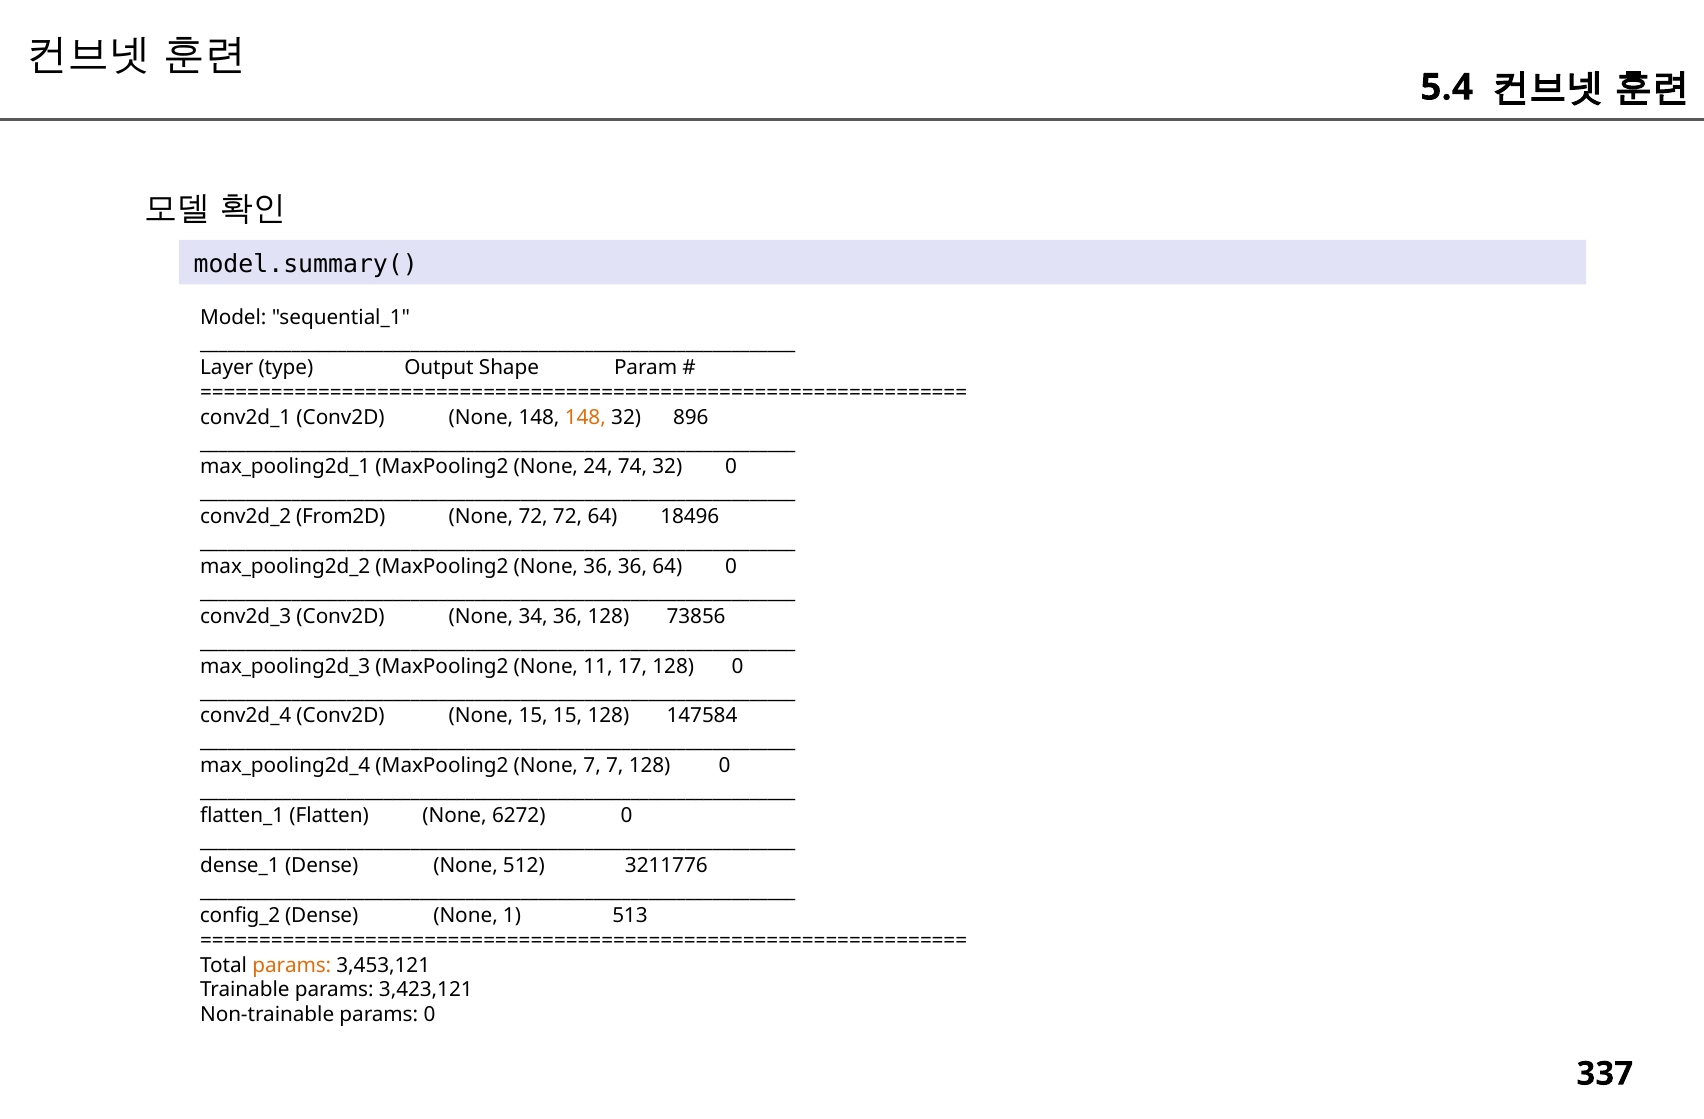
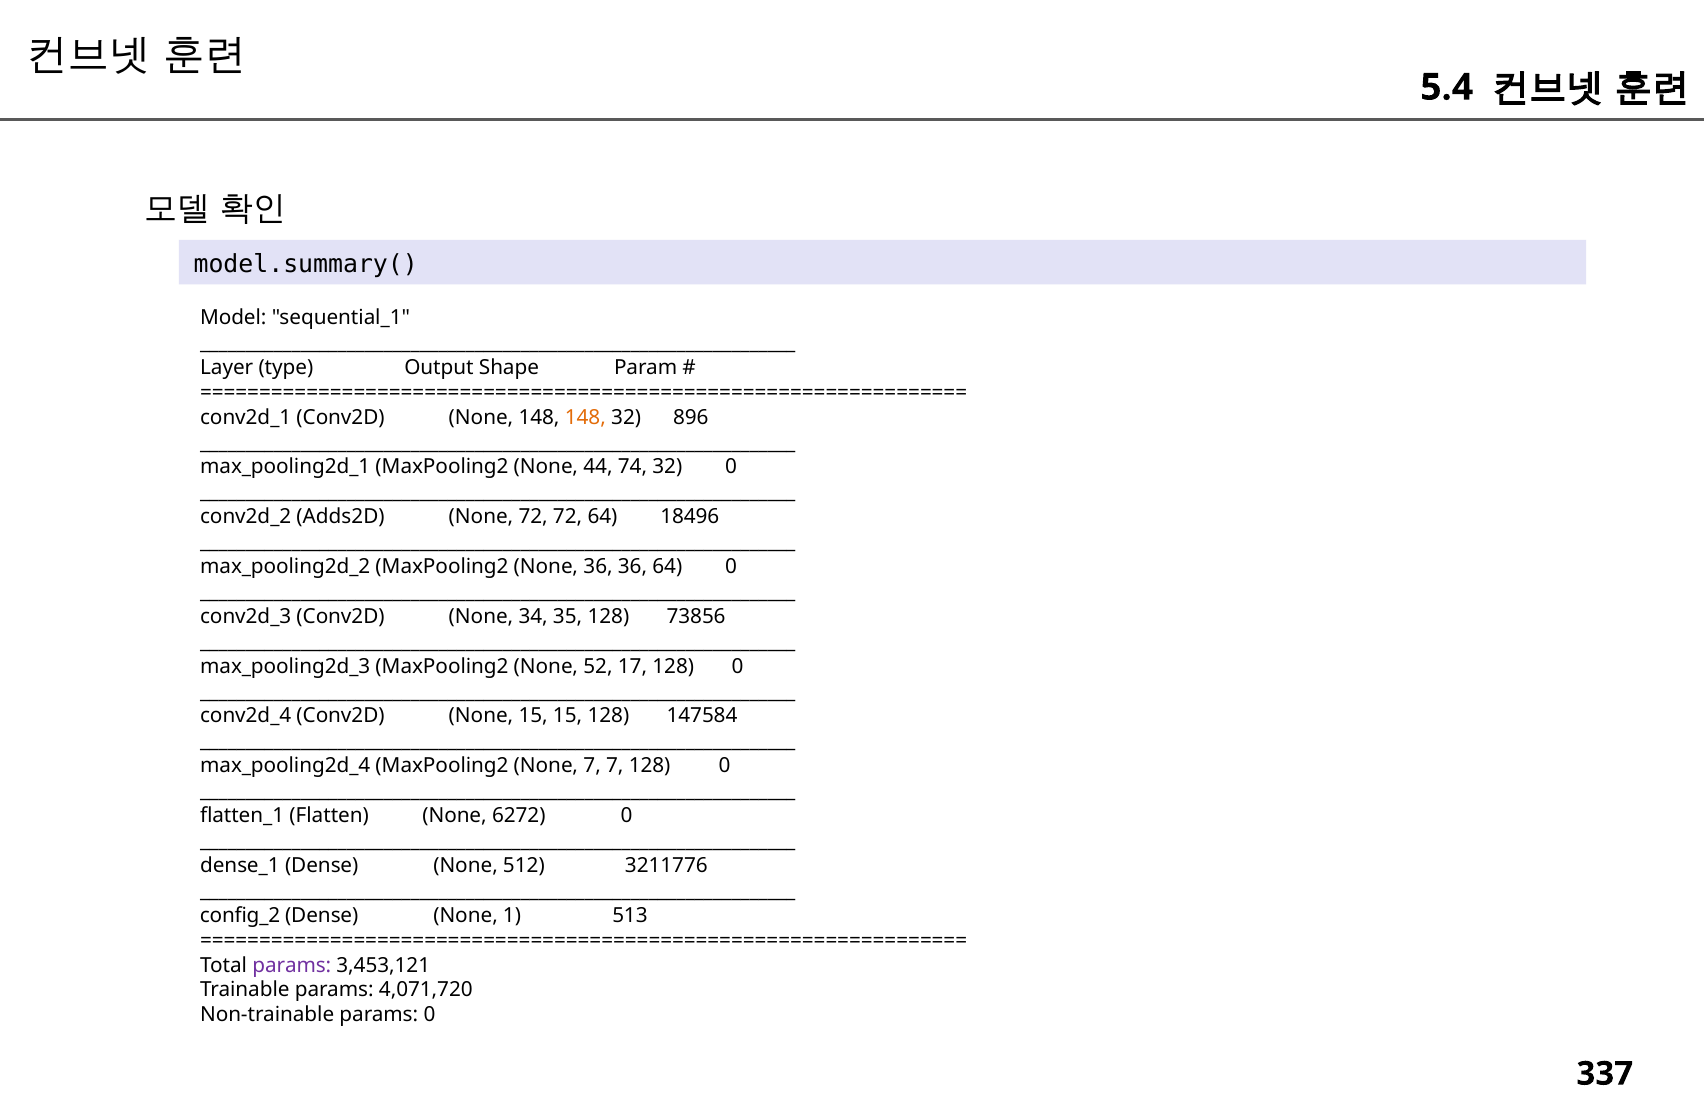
24: 24 -> 44 (598, 467)
From2D: From2D -> Adds2D (341, 517)
34 36: 36 -> 35 (568, 617)
11: 11 -> 52 (598, 666)
params colour: orange -> purple (292, 965)
3,423,121: 3,423,121 -> 4,071,720 (426, 990)
